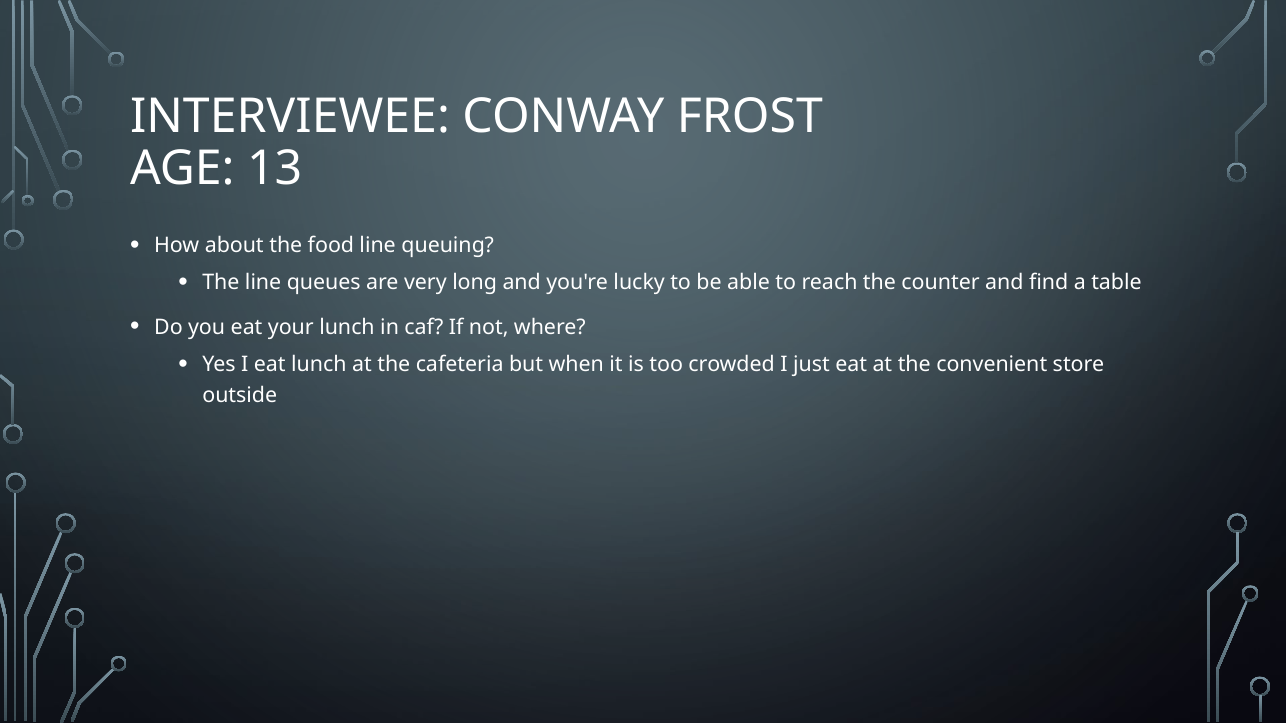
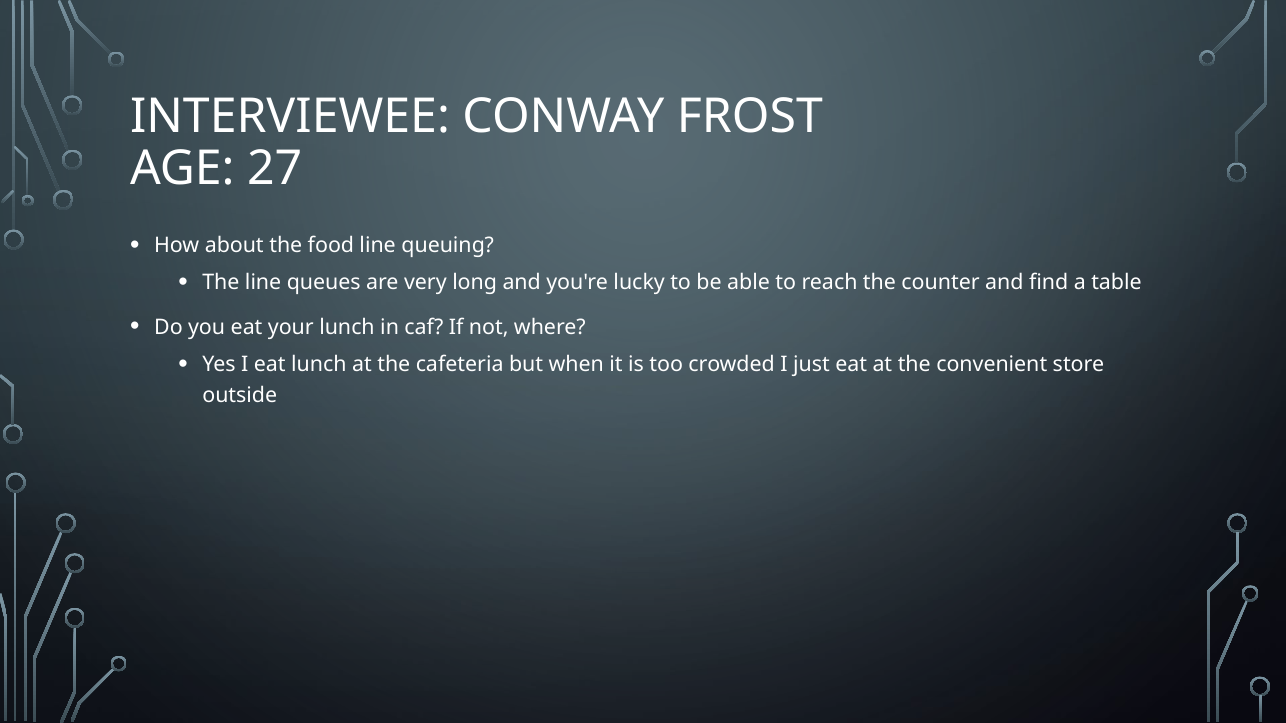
13: 13 -> 27 (275, 169)
